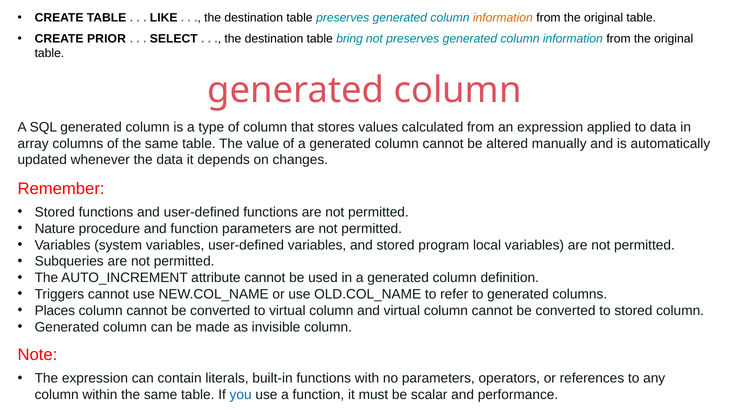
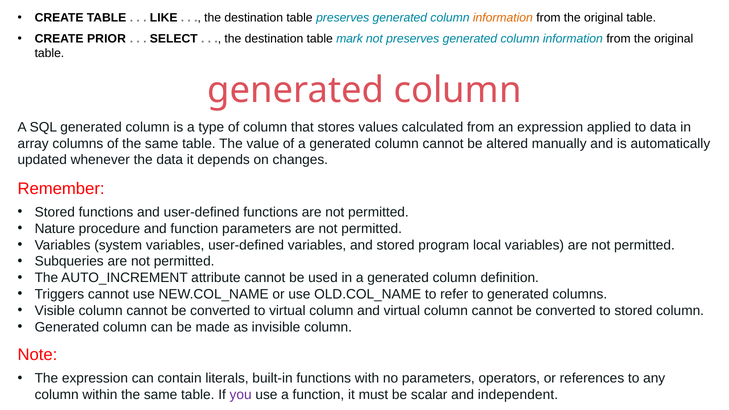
bring: bring -> mark (350, 39)
Places: Places -> Visible (55, 311)
you colour: blue -> purple (241, 395)
performance: performance -> independent (518, 395)
